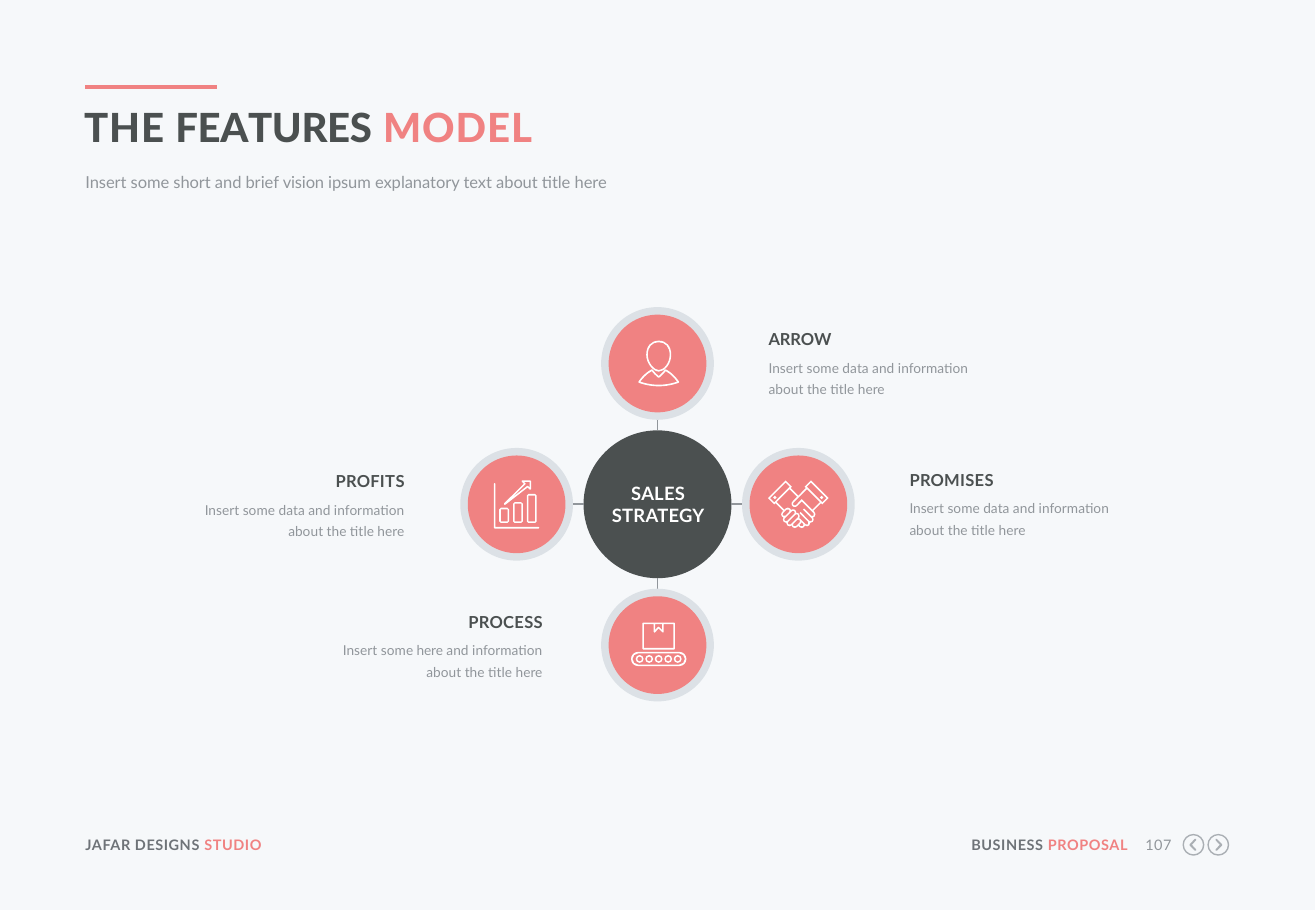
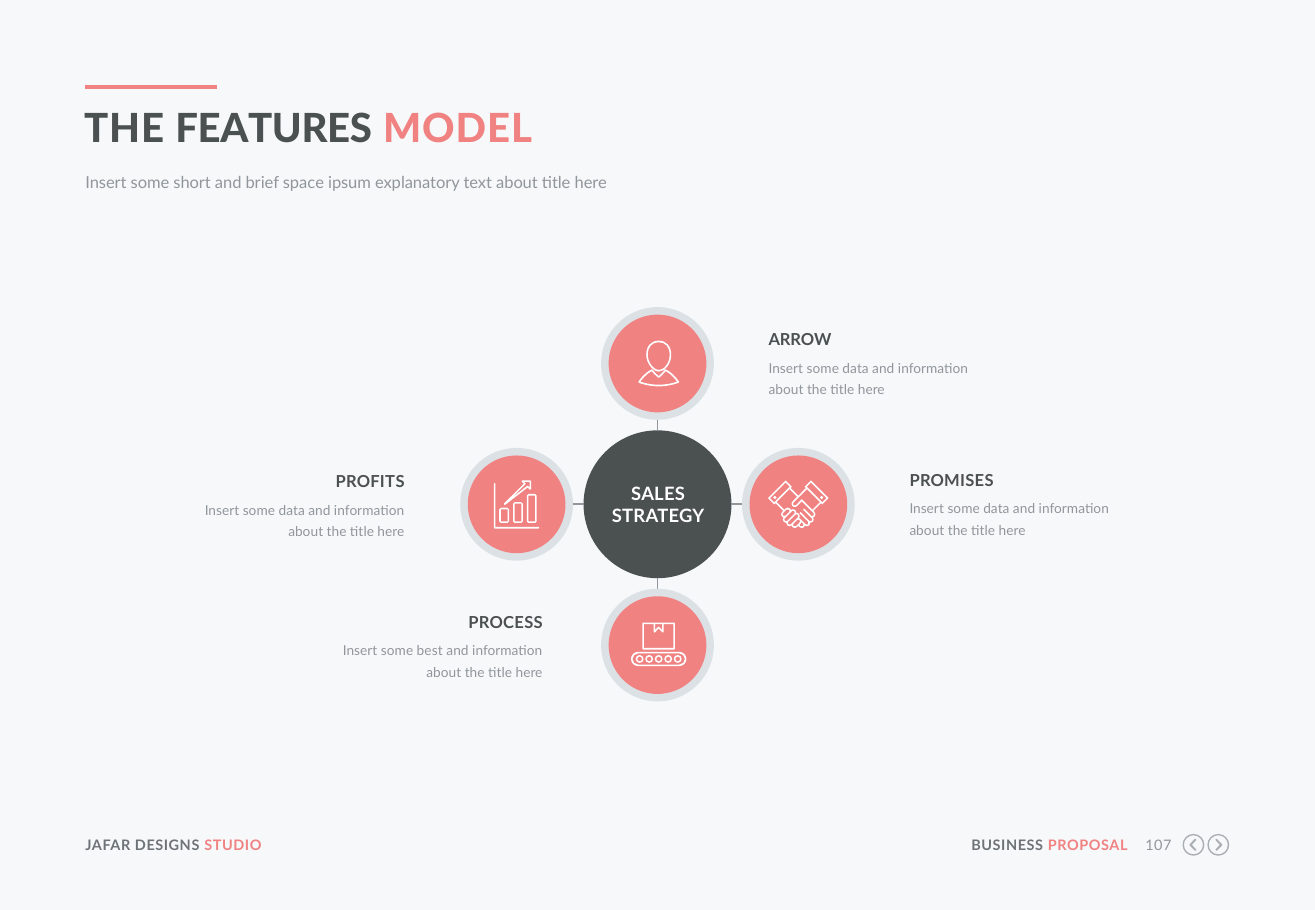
vision: vision -> space (303, 183)
some here: here -> best (430, 652)
